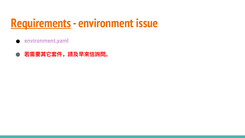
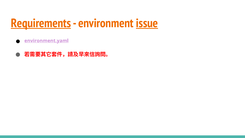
issue underline: none -> present (147, 23)
